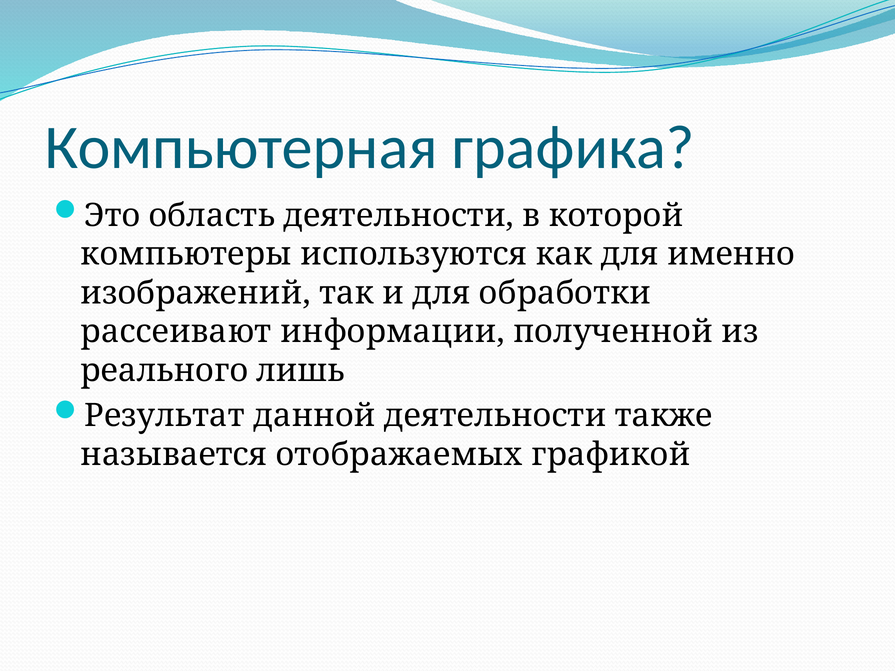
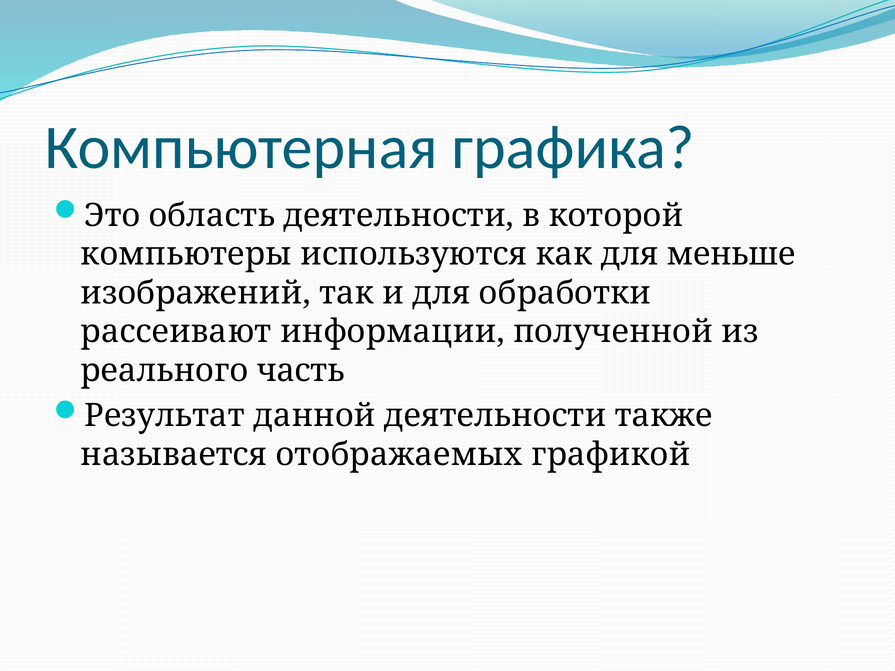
именно: именно -> меньше (731, 254)
лишь: лишь -> часть (301, 371)
